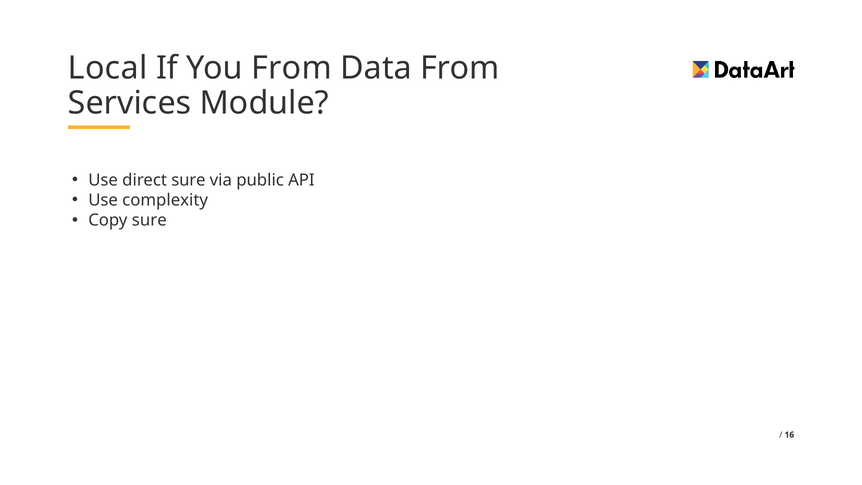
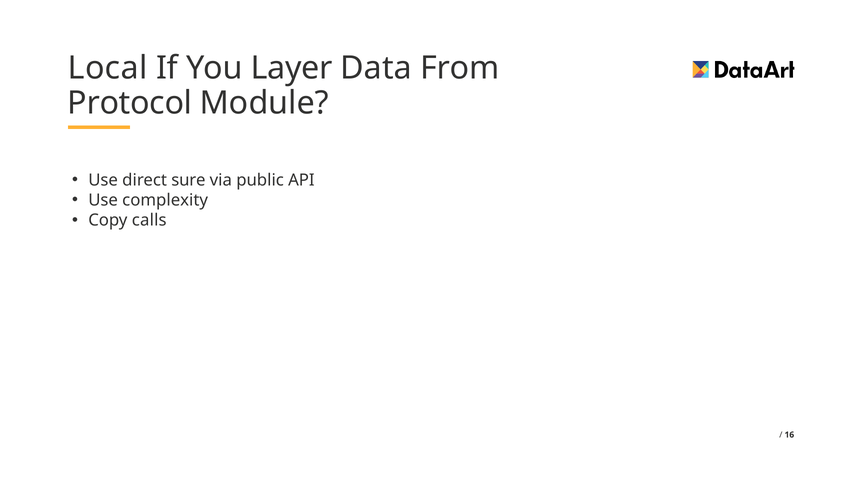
You From: From -> Layer (292, 68)
Services: Services -> Protocol (130, 103)
Copy sure: sure -> calls (149, 220)
